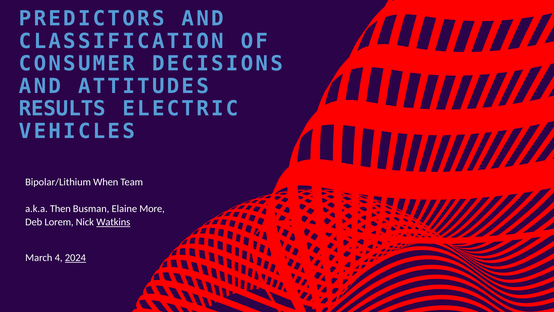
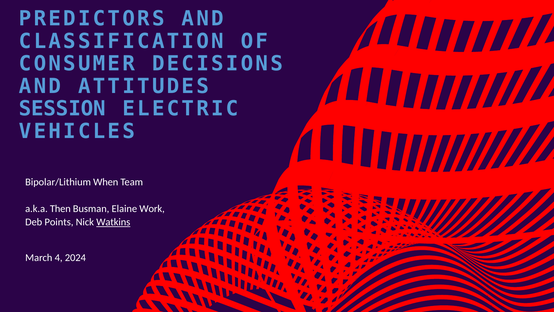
RESULTS: RESULTS -> SESSION (62, 109)
More: More -> Work (152, 209)
Lorem: Lorem -> Points (59, 222)
2024 underline: present -> none (75, 258)
